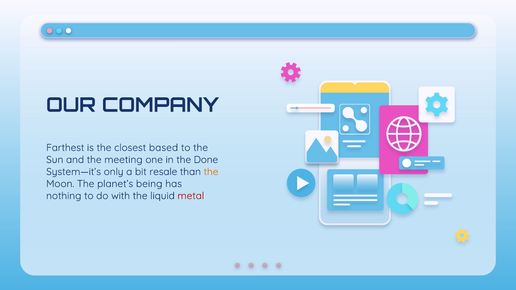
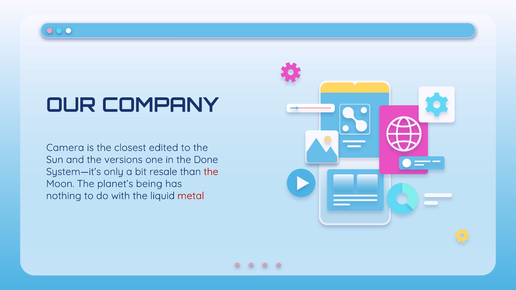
Farthest: Farthest -> Camera (65, 148)
based: based -> edited (164, 148)
meeting: meeting -> versions (123, 160)
the colour: orange -> red (211, 172)
